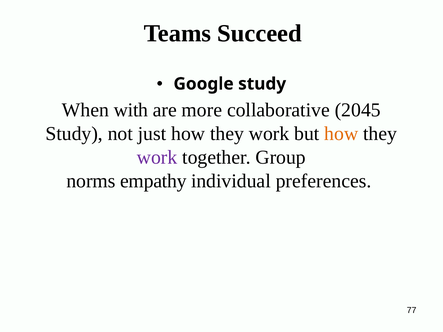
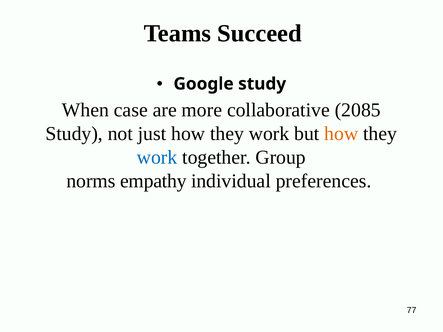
with: with -> case (131, 110)
2045: 2045 -> 2085 (358, 110)
work colour: purple -> blue (157, 157)
